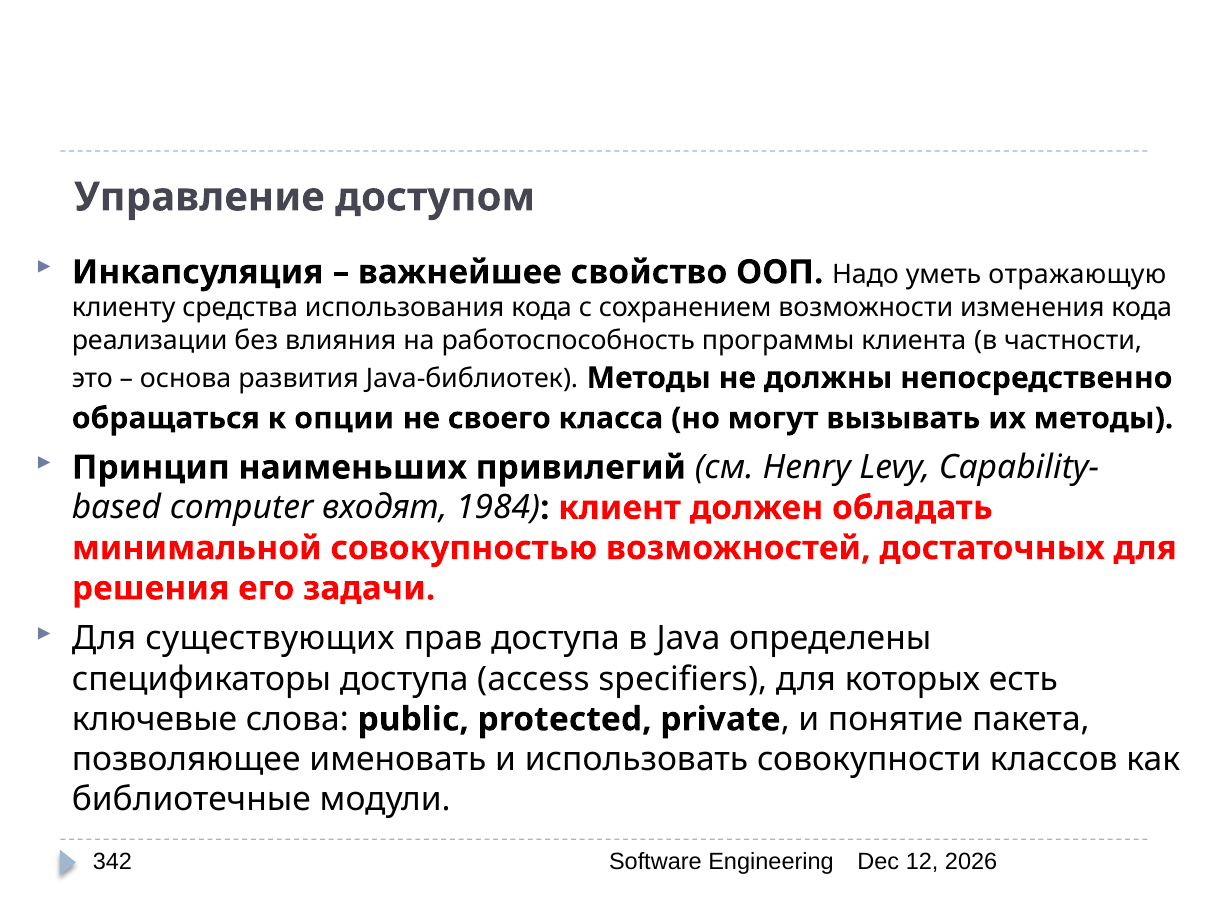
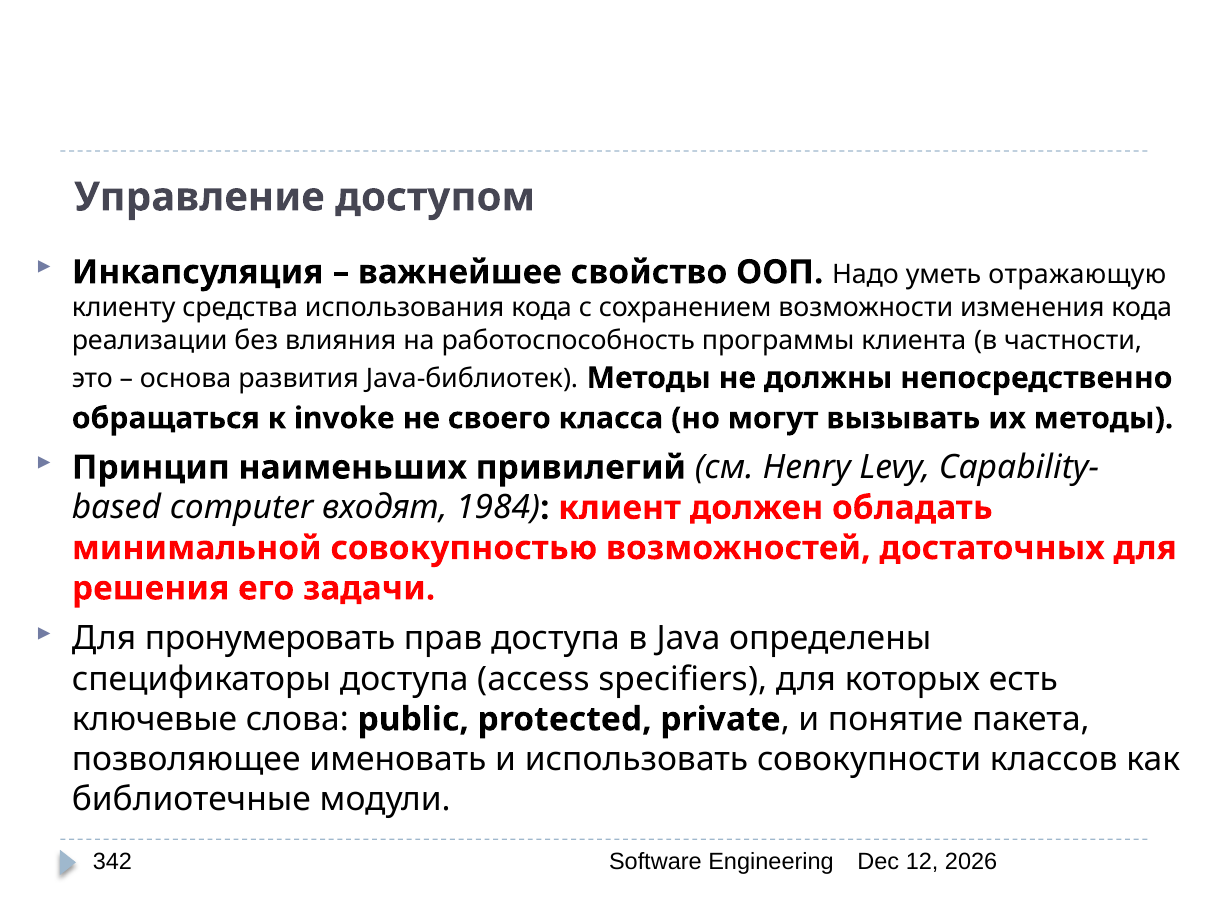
опции: опции -> invoke (344, 418)
существующих: существующих -> пронумеровать (270, 639)
